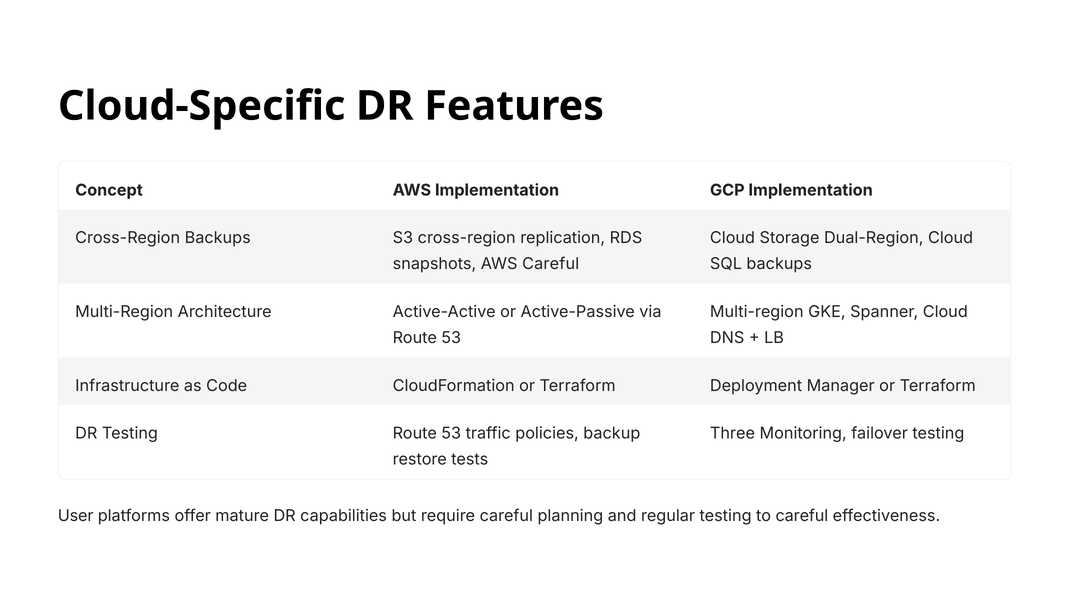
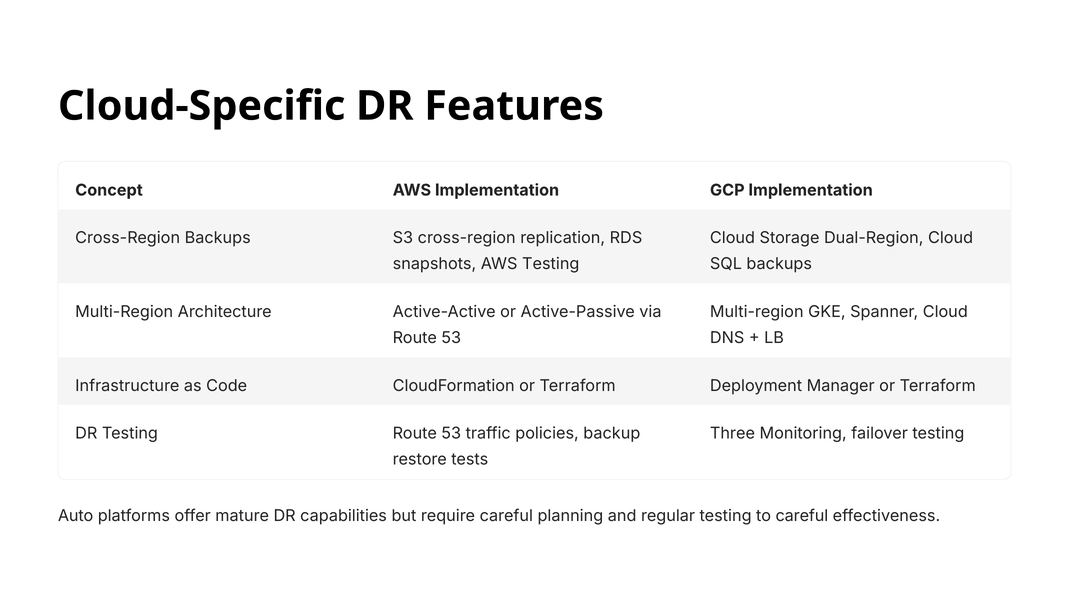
AWS Careful: Careful -> Testing (551, 264)
User: User -> Auto (76, 516)
